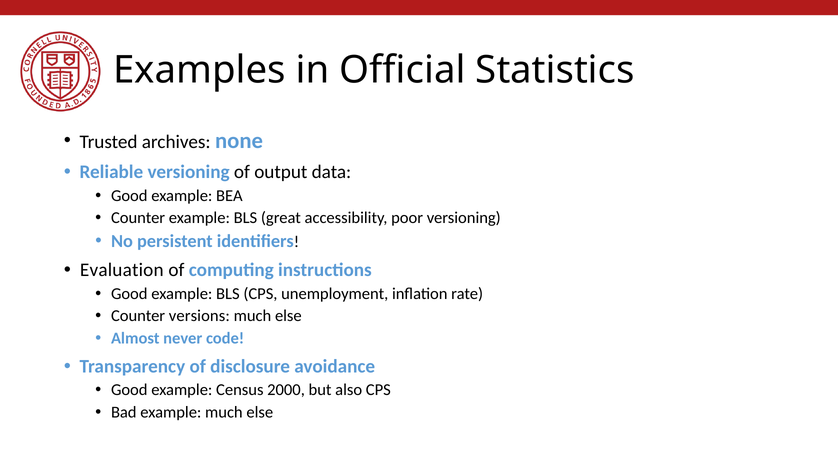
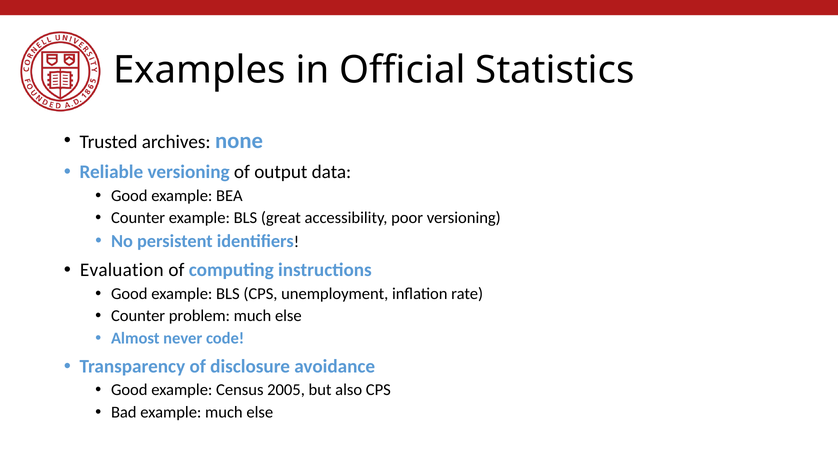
versions: versions -> problem (199, 316)
2000: 2000 -> 2005 (286, 390)
